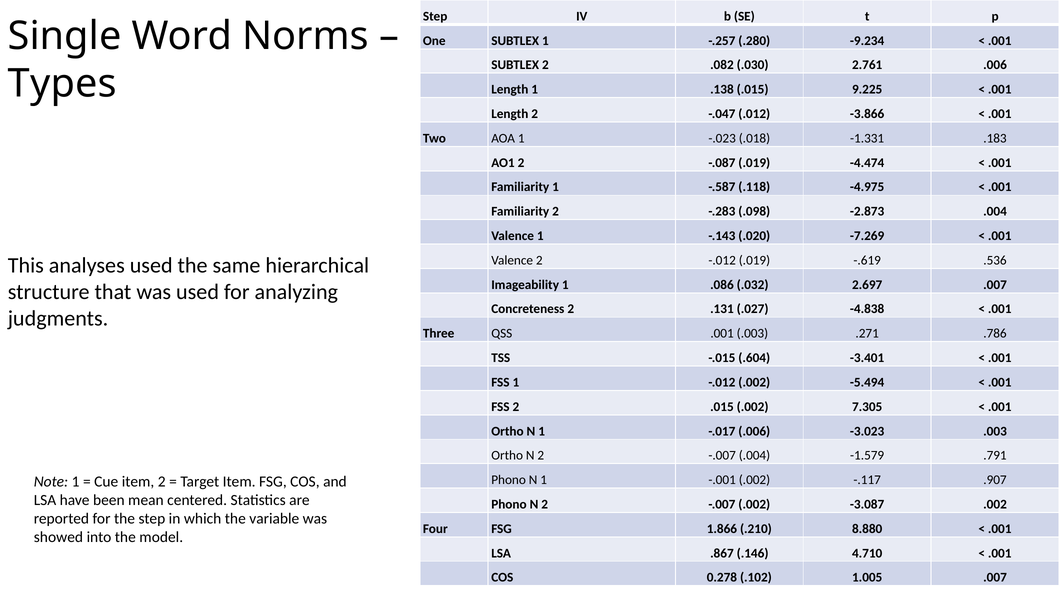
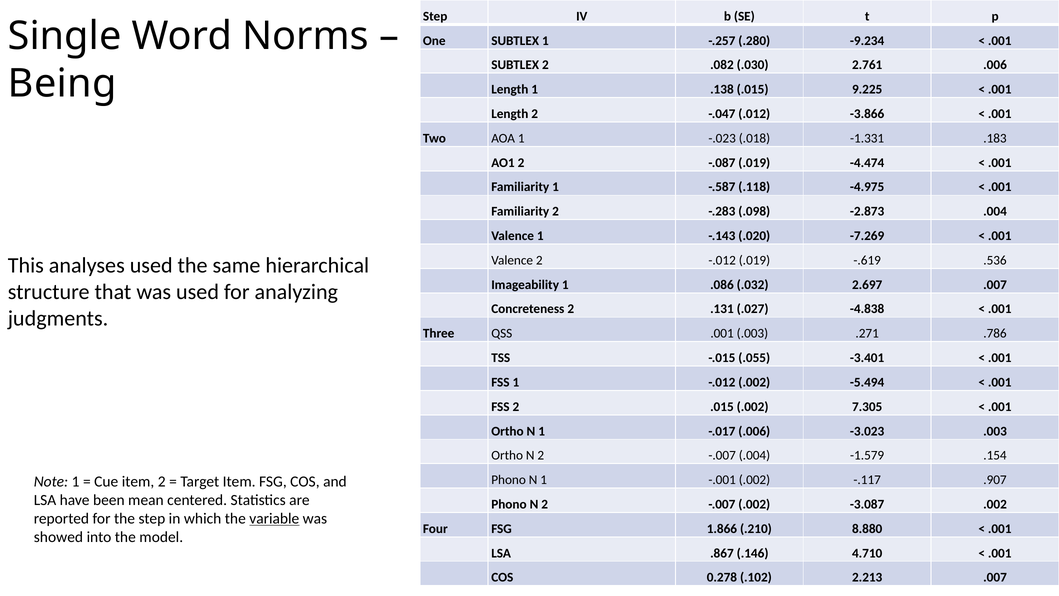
Types: Types -> Being (62, 84)
.604: .604 -> .055 (754, 358)
.791: .791 -> .154 (995, 455)
variable underline: none -> present (274, 518)
1.005: 1.005 -> 2.213 (867, 577)
